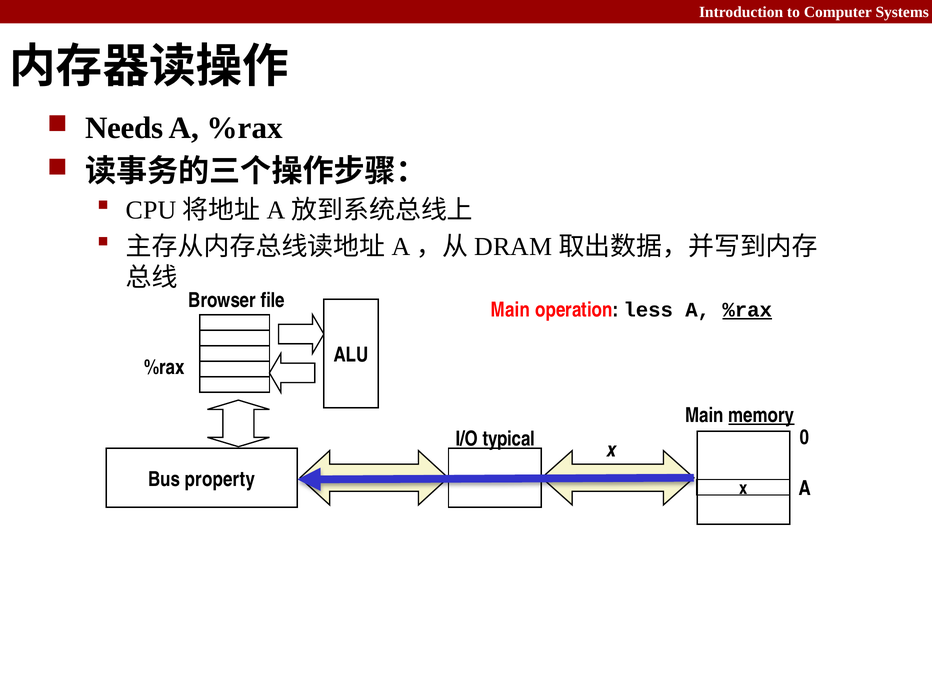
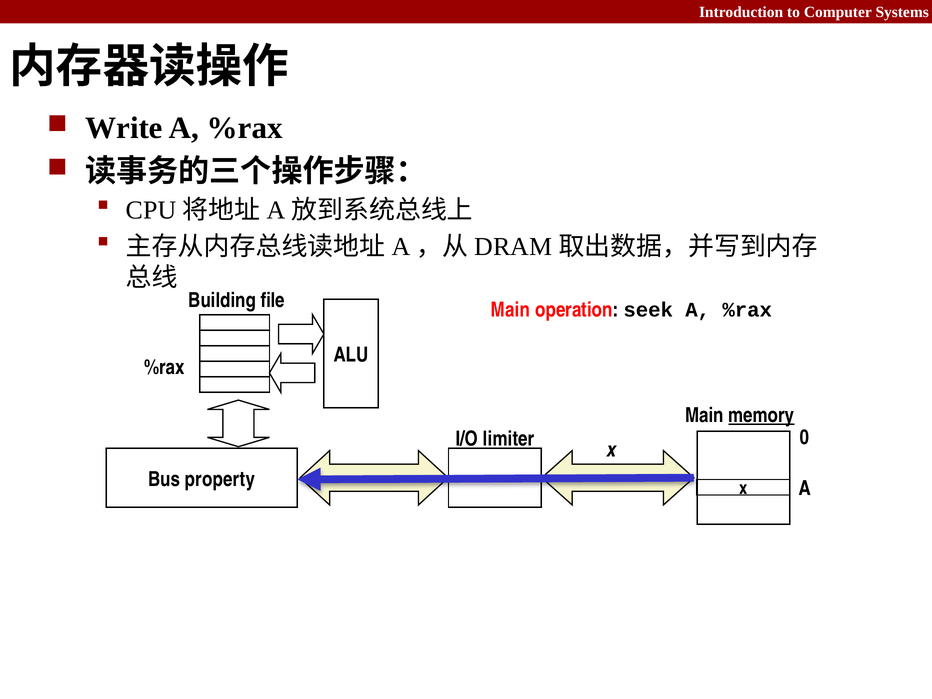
Needs: Needs -> Write (124, 128)
Browser: Browser -> Building (222, 301)
less: less -> seek (648, 310)
%rax underline: present -> none (747, 310)
typical: typical -> limiter (509, 439)
